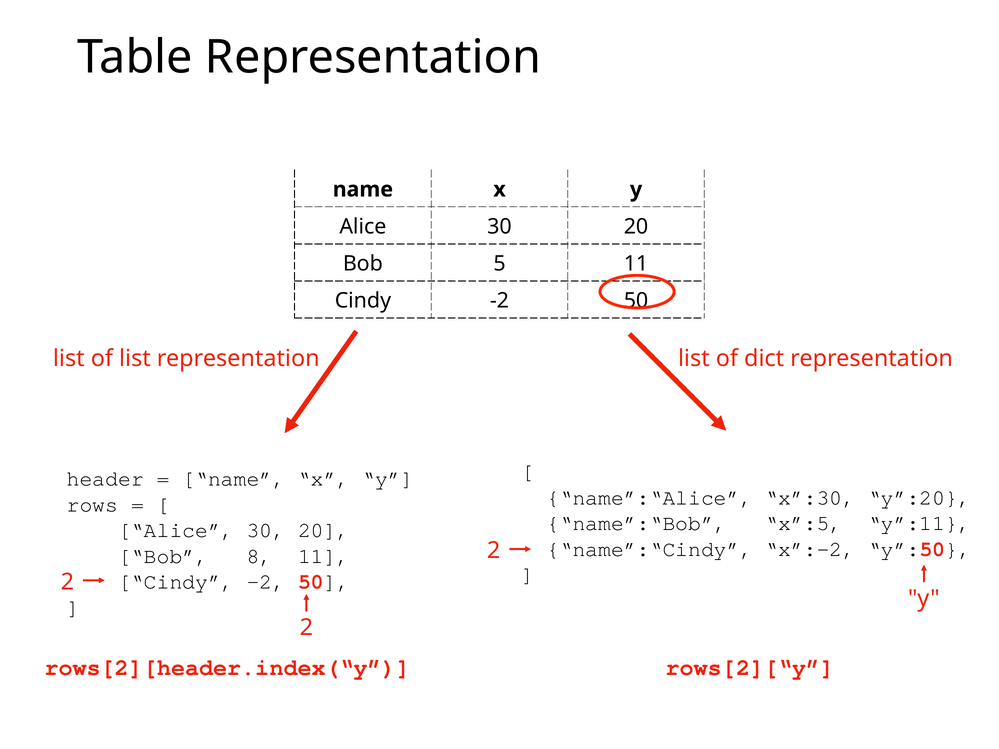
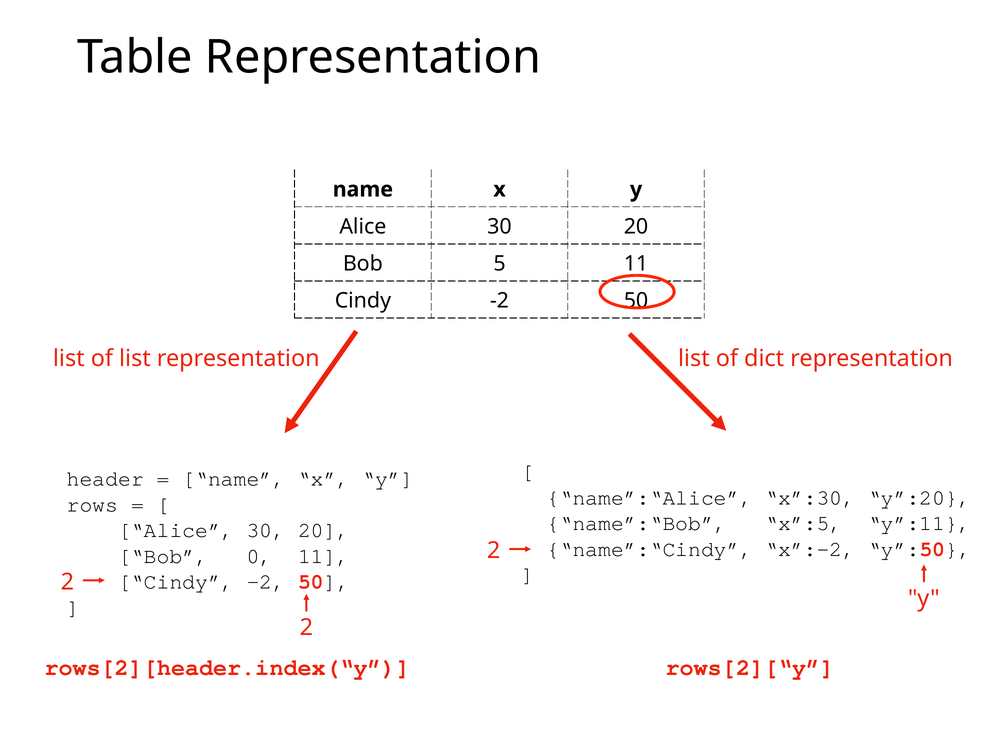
8: 8 -> 0 (259, 556)
